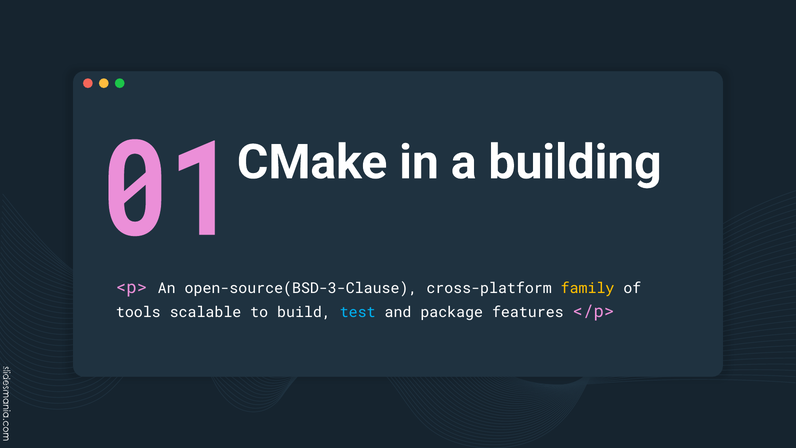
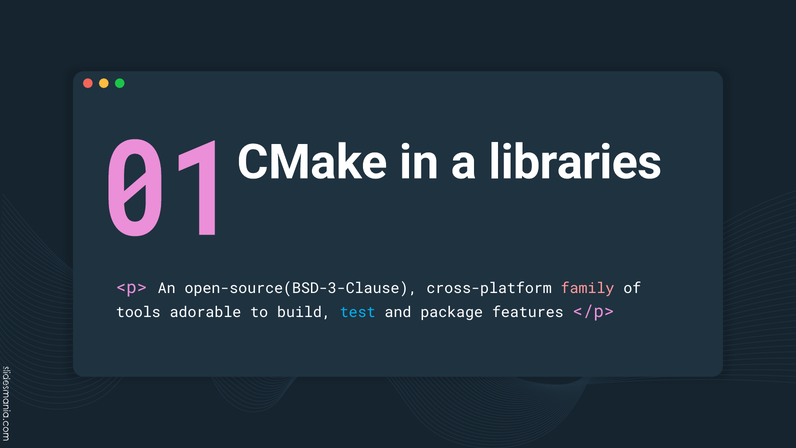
building: building -> libraries (575, 162)
family colour: yellow -> pink (588, 288)
scalable: scalable -> adorable (205, 312)
